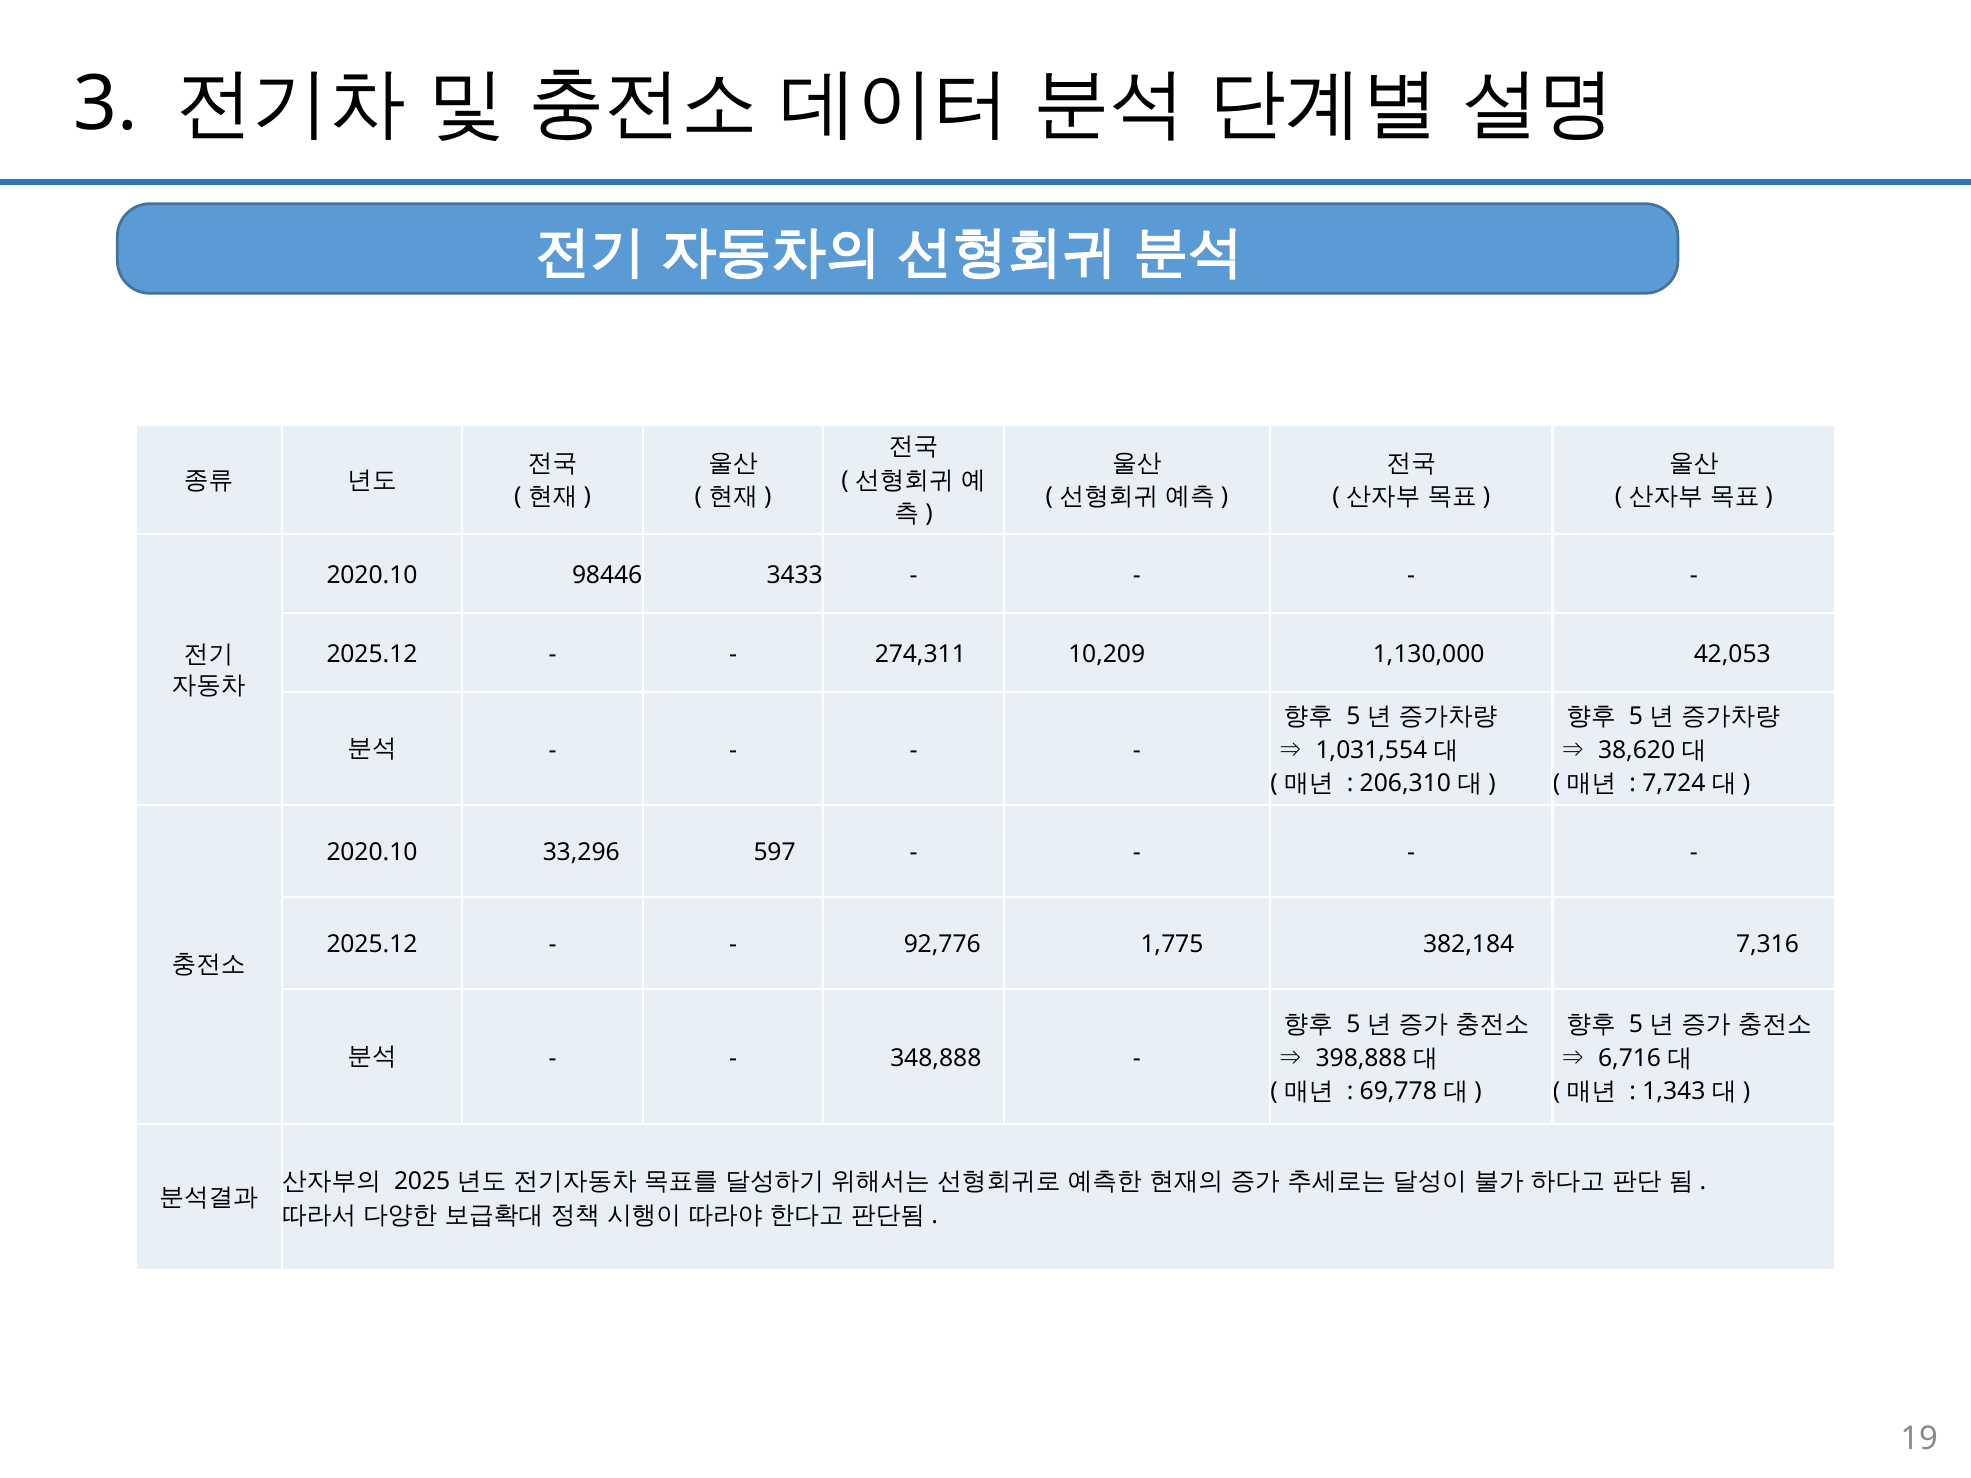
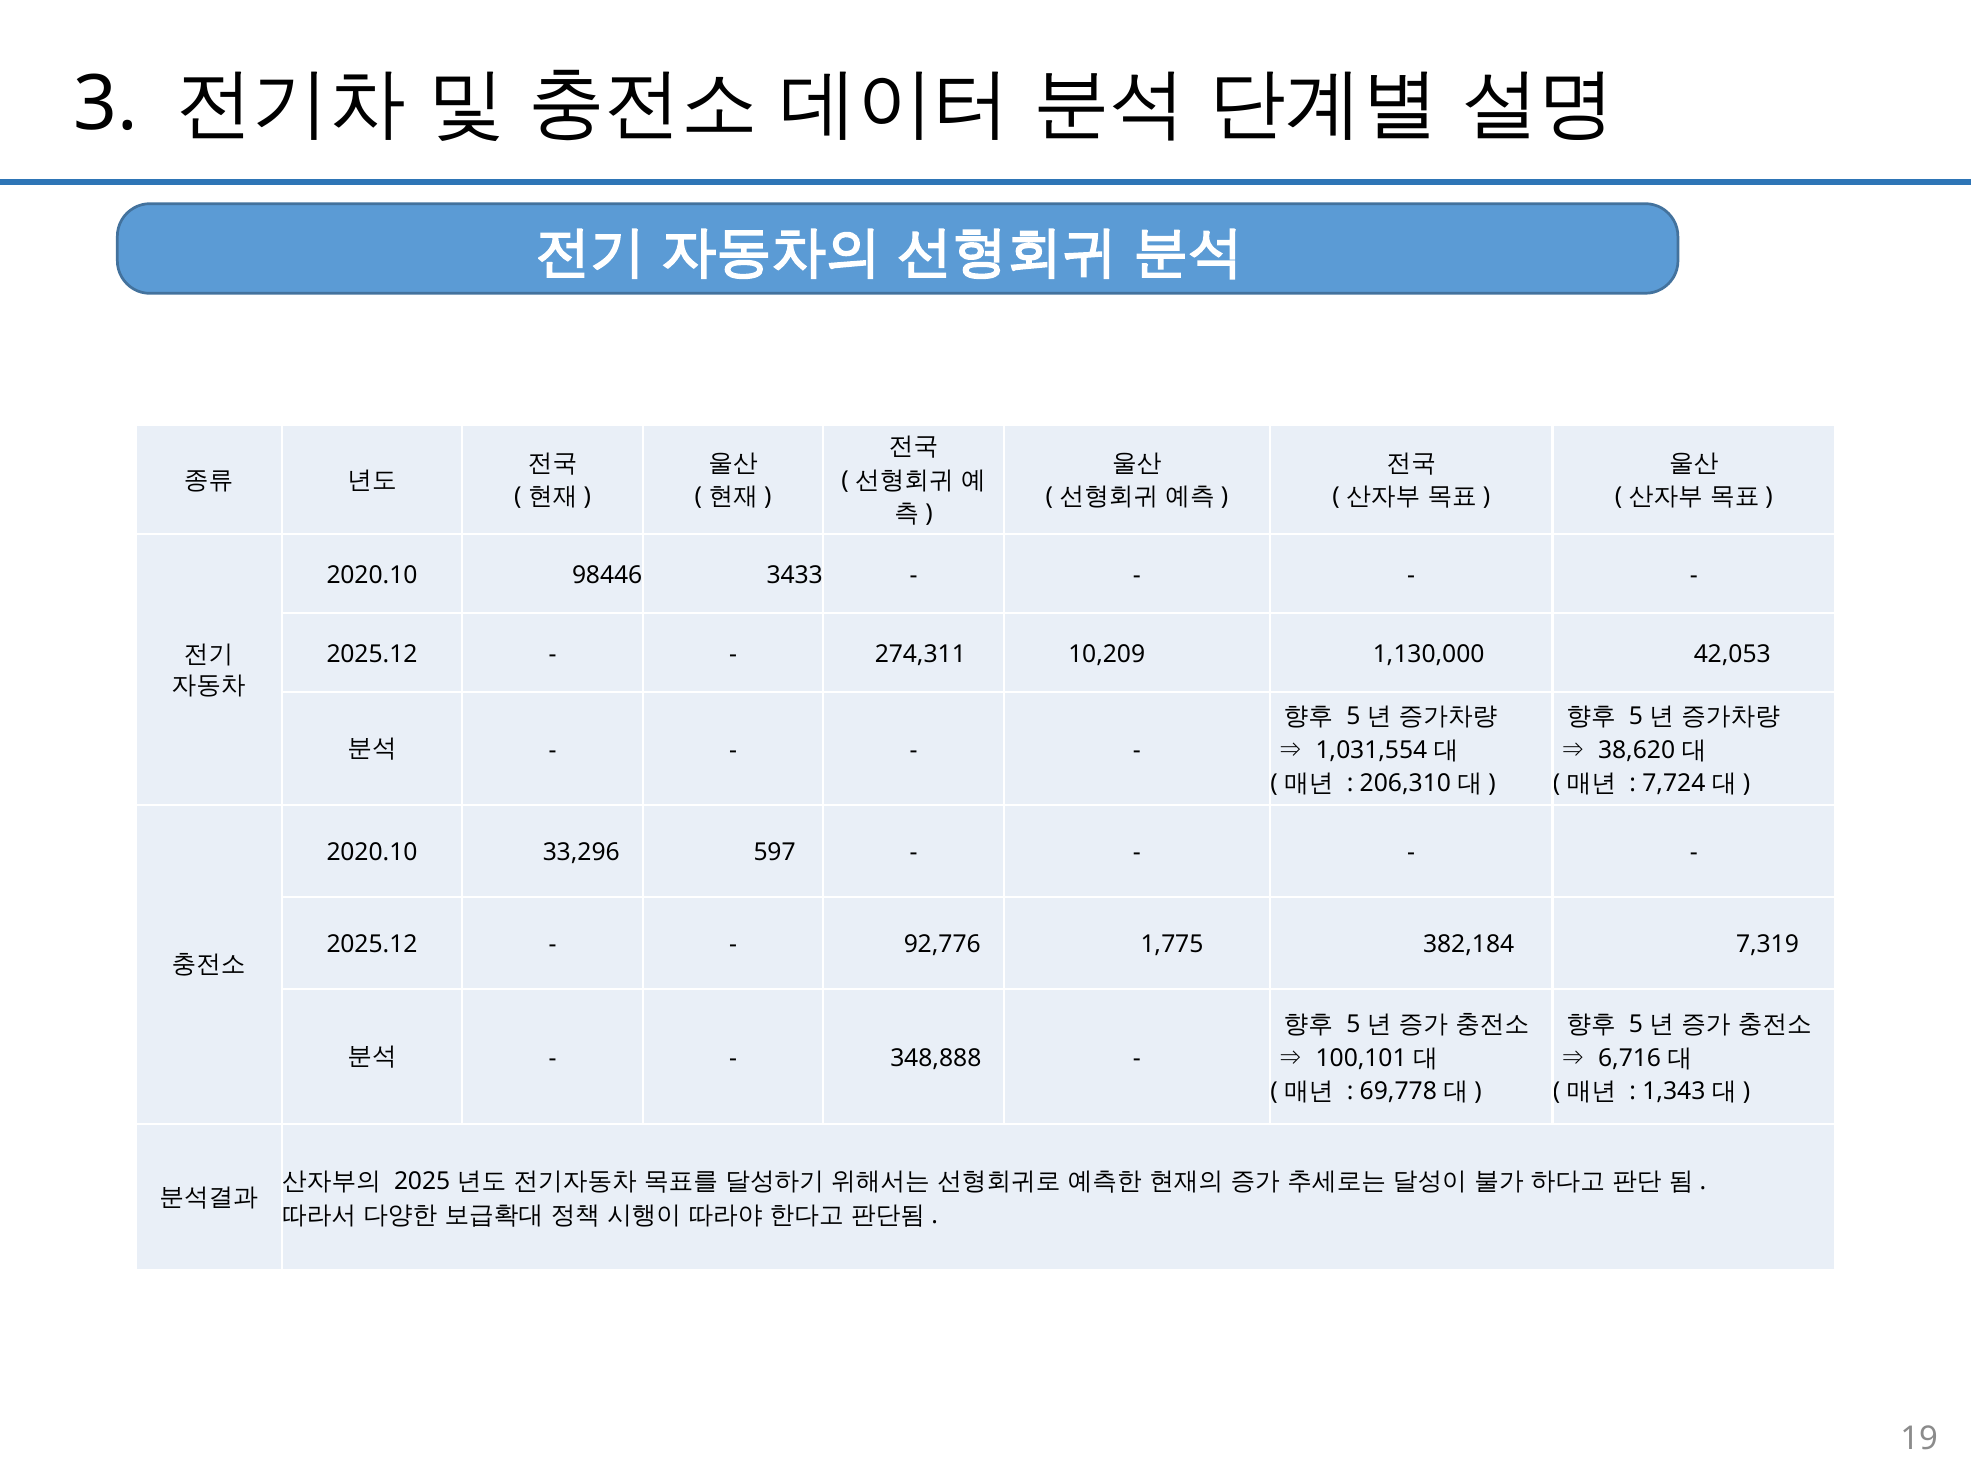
7,316: 7,316 -> 7,319 (1767, 945)
398,888: 398,888 -> 100,101 (1361, 1058)
